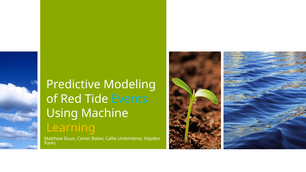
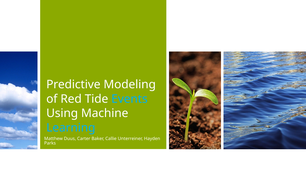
Learning colour: yellow -> light blue (71, 128)
